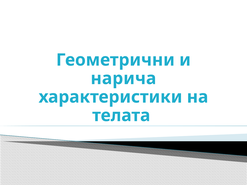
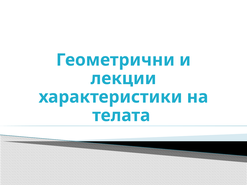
нарича: нарича -> лекции (123, 79)
